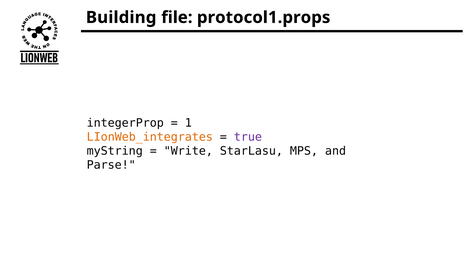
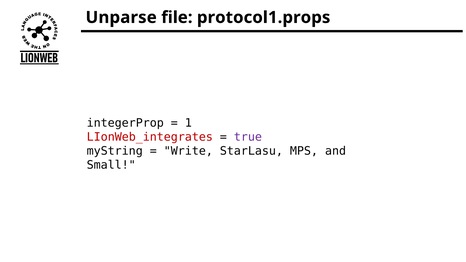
Building: Building -> Unparse (121, 17)
LIonWeb_integrates colour: orange -> red (150, 137)
Parse: Parse -> Small (111, 165)
